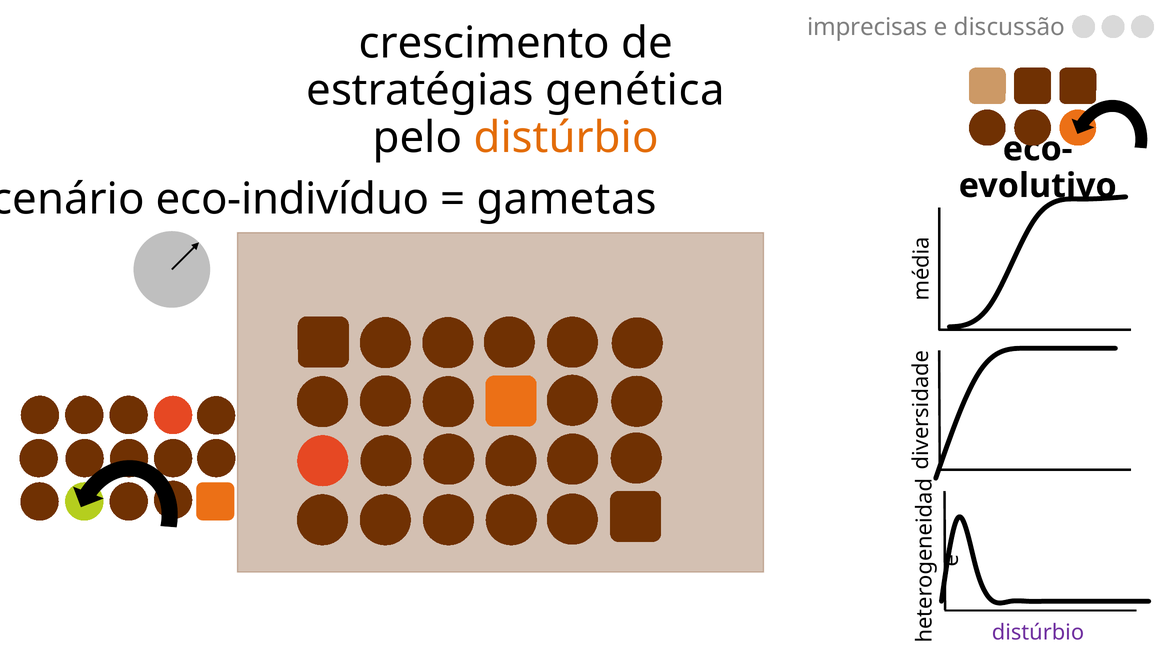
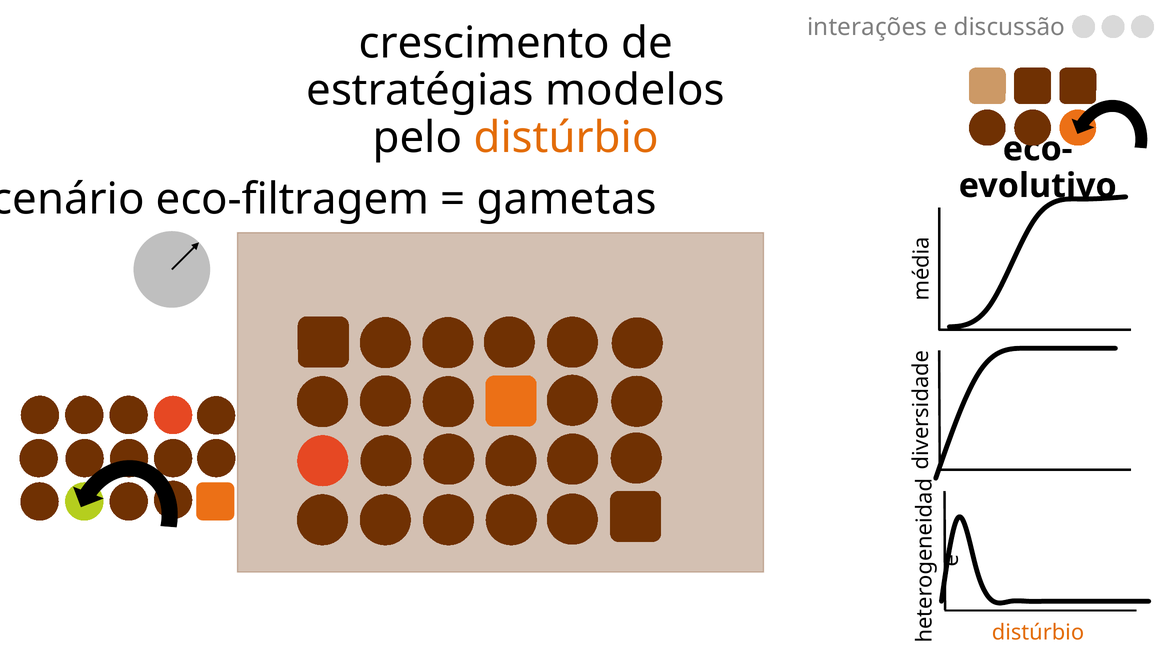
imprecisas: imprecisas -> interações (867, 27)
genética: genética -> modelos (635, 90)
eco-indivíduo: eco-indivíduo -> eco-filtragem (293, 200)
distúrbio colour: purple -> orange (1038, 633)
